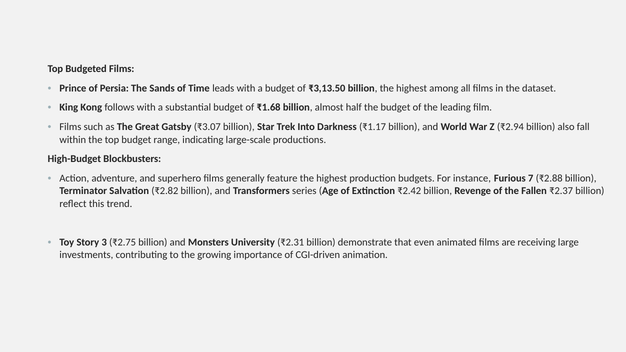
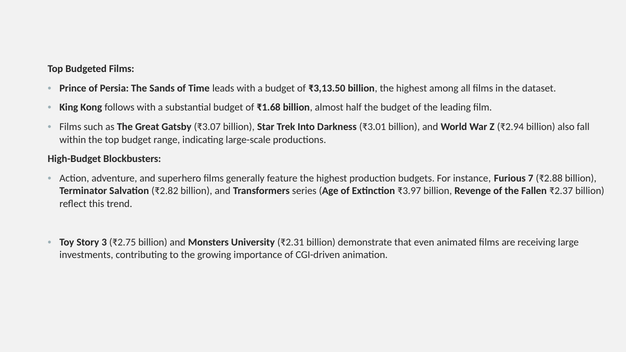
₹1.17: ₹1.17 -> ₹3.01 (373, 127)
₹2.42: ₹2.42 -> ₹3.97 (409, 191)
